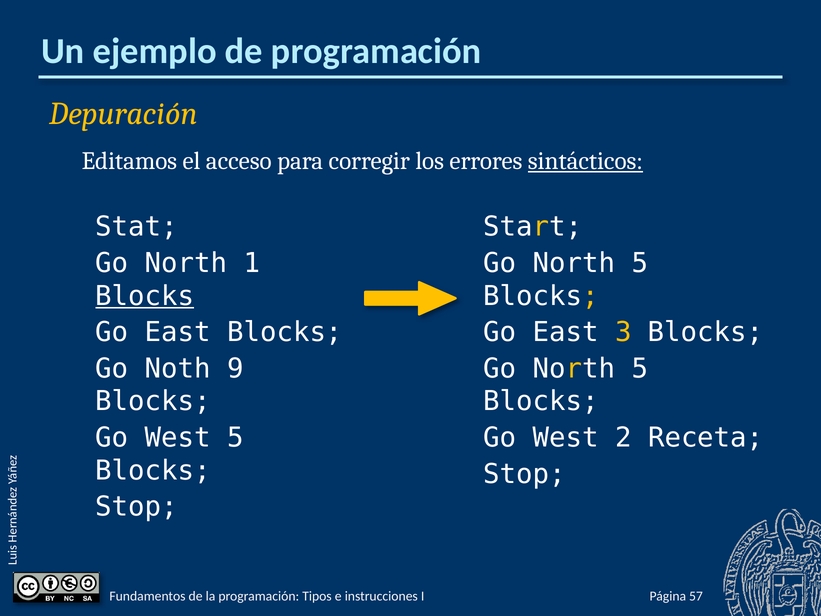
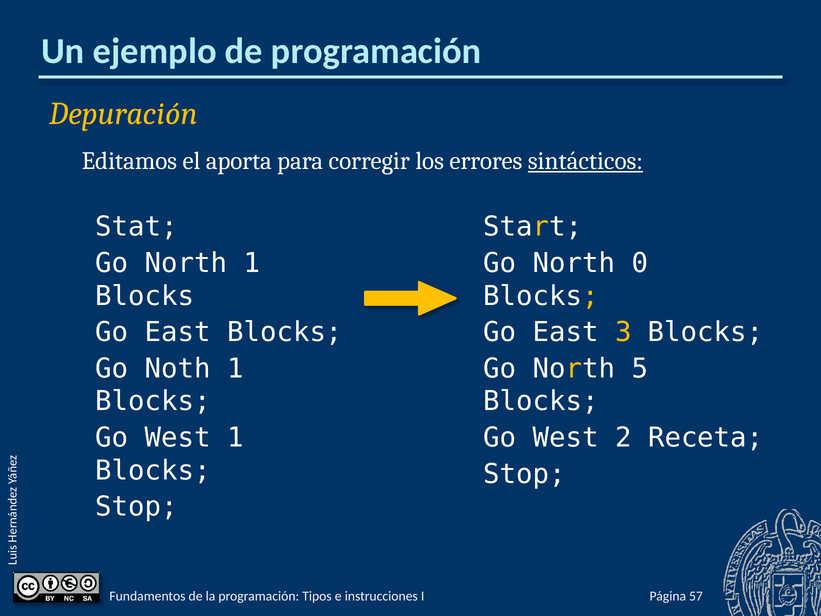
acceso: acceso -> aporta (239, 161)
5: 5 -> 0 (640, 263)
Blocks underline: present -> none (145, 296)
Noth 9: 9 -> 1 (235, 368)
West 5: 5 -> 1 (235, 438)
